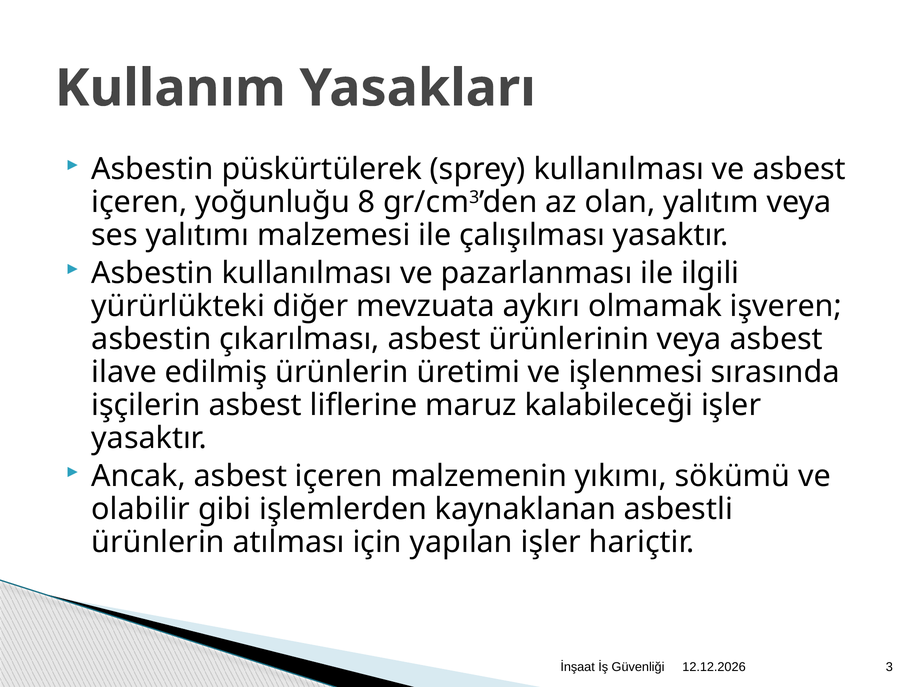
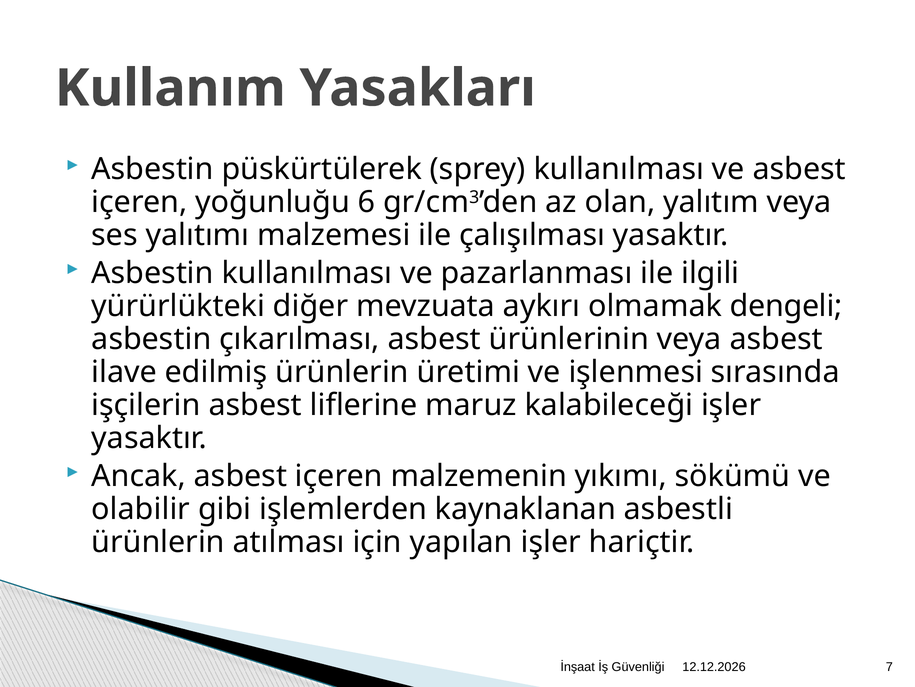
8: 8 -> 6 (366, 202)
işveren: işveren -> dengeli (786, 306)
3: 3 -> 7 (889, 666)
